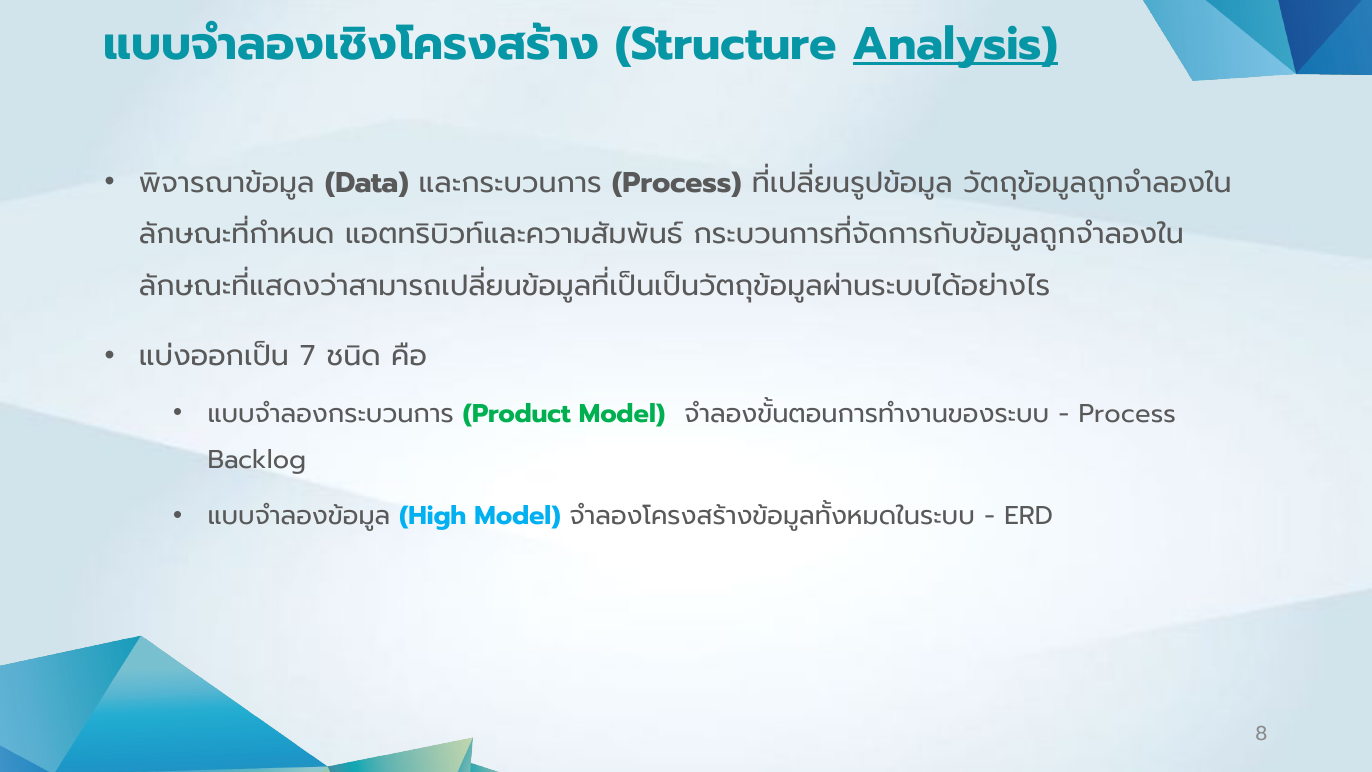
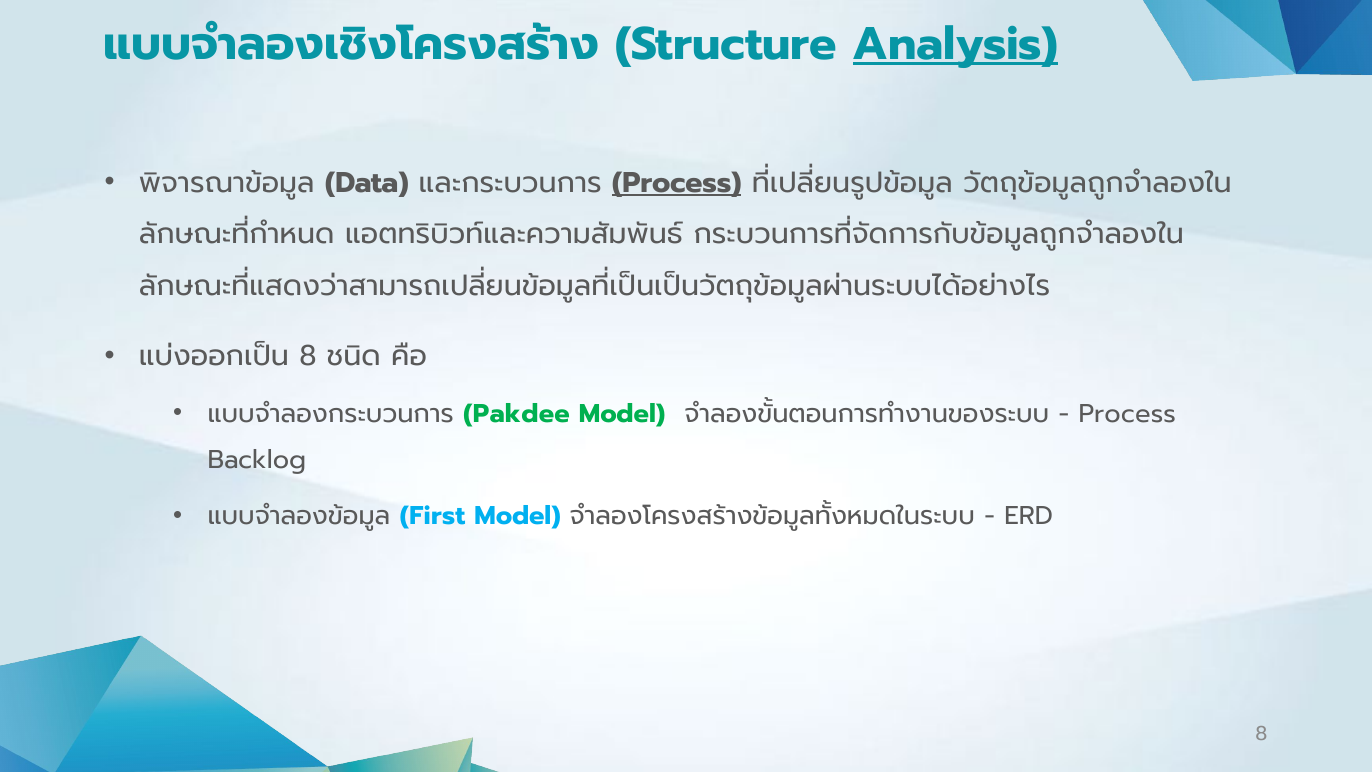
Process underline: none -> present (677, 183)
7: 7 -> 8 (308, 356)
Product: Product -> Pakdee (517, 414)
High: High -> First (433, 516)
